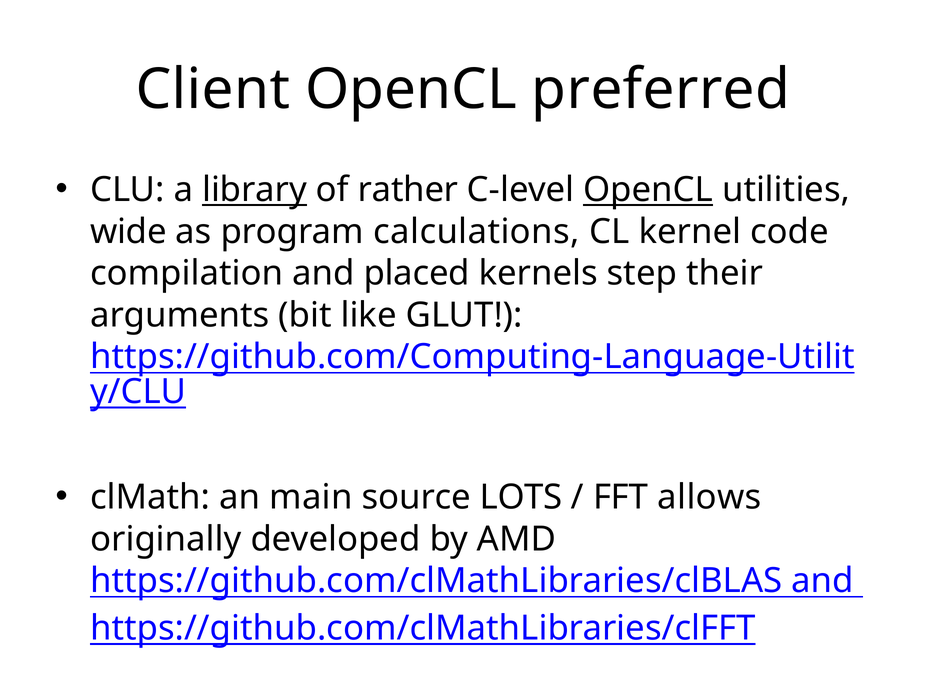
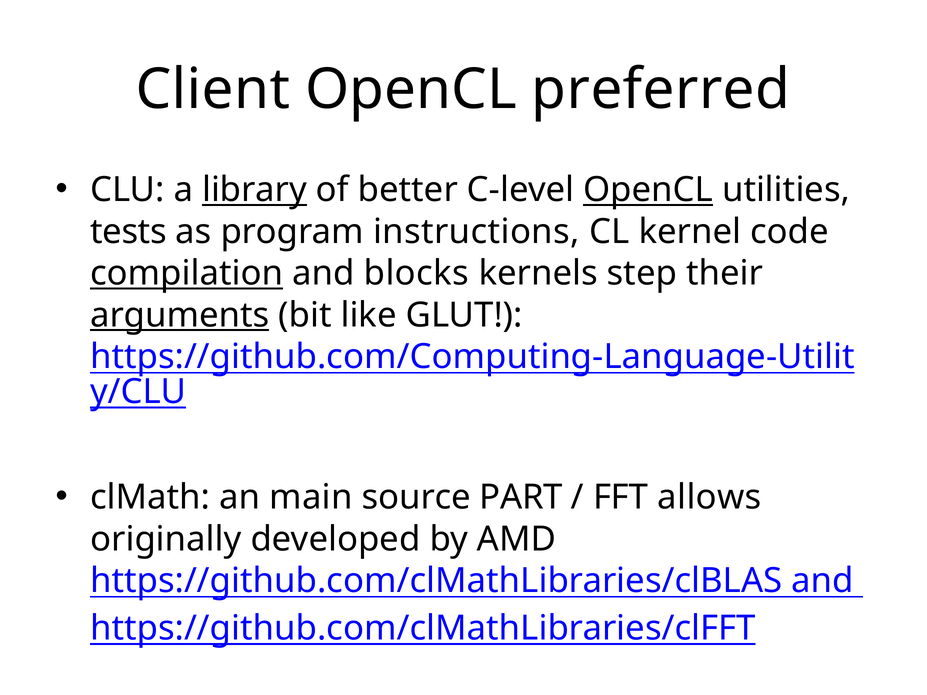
rather: rather -> better (408, 190)
wide: wide -> tests (128, 232)
calculations: calculations -> instructions (476, 232)
compilation underline: none -> present (187, 274)
placed: placed -> blocks (416, 274)
arguments underline: none -> present (180, 315)
LOTS: LOTS -> PART (521, 498)
